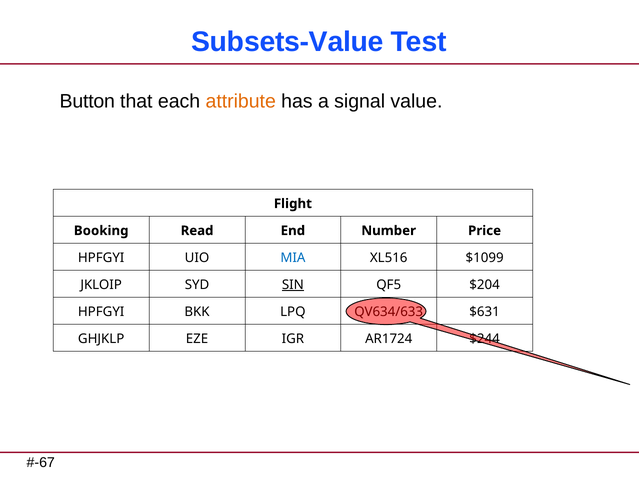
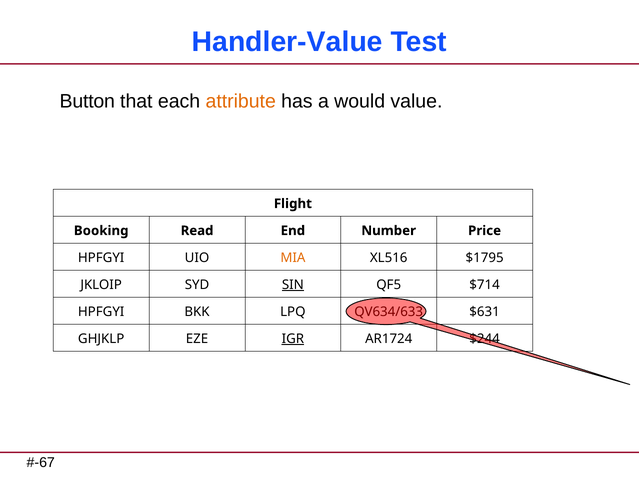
Subsets-Value: Subsets-Value -> Handler-Value (287, 42)
signal: signal -> would (360, 101)
MIA colour: blue -> orange (293, 258)
$1099: $1099 -> $1795 (485, 258)
$204: $204 -> $714 (485, 285)
IGR underline: none -> present (293, 339)
